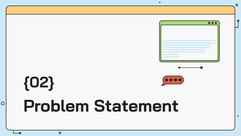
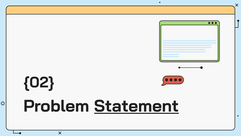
Statement underline: none -> present (136, 106)
